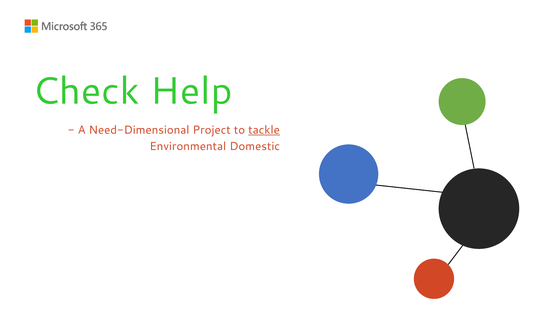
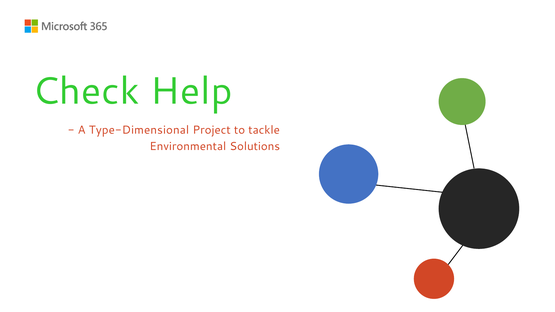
Need-Dimensional: Need-Dimensional -> Type-Dimensional (139, 130)
tackle underline: present -> none (264, 130)
Domestic: Domestic -> Solutions (255, 147)
